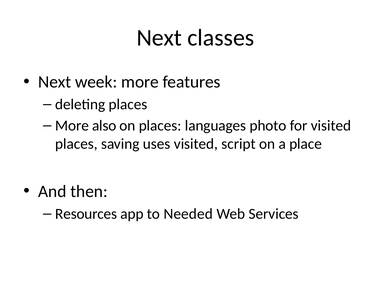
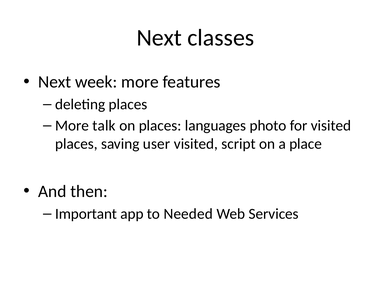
also: also -> talk (104, 126)
uses: uses -> user (157, 144)
Resources: Resources -> Important (86, 214)
